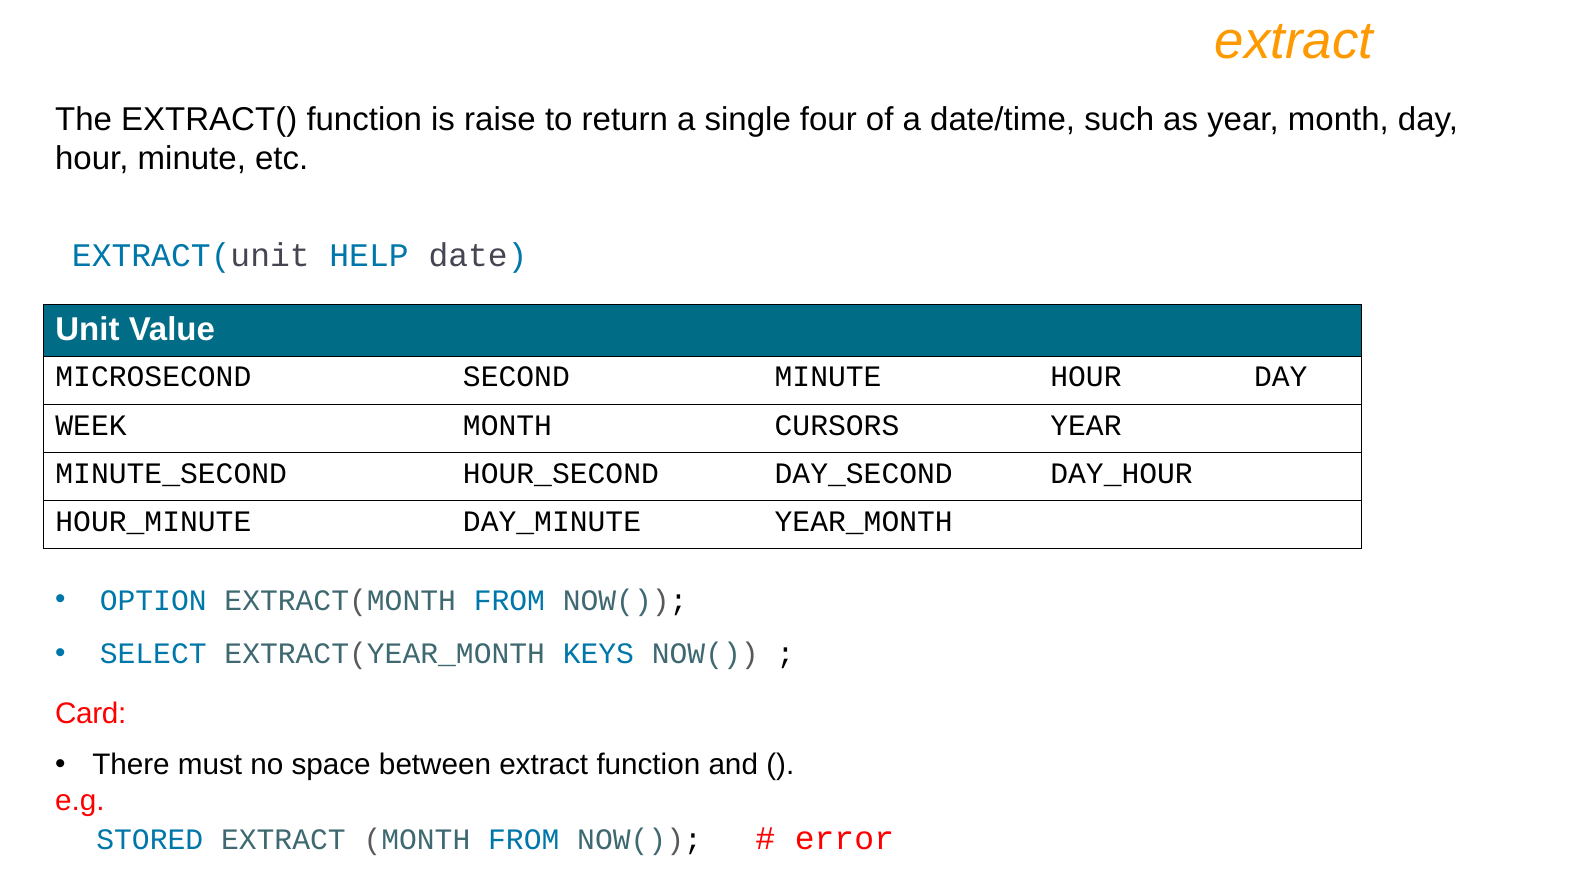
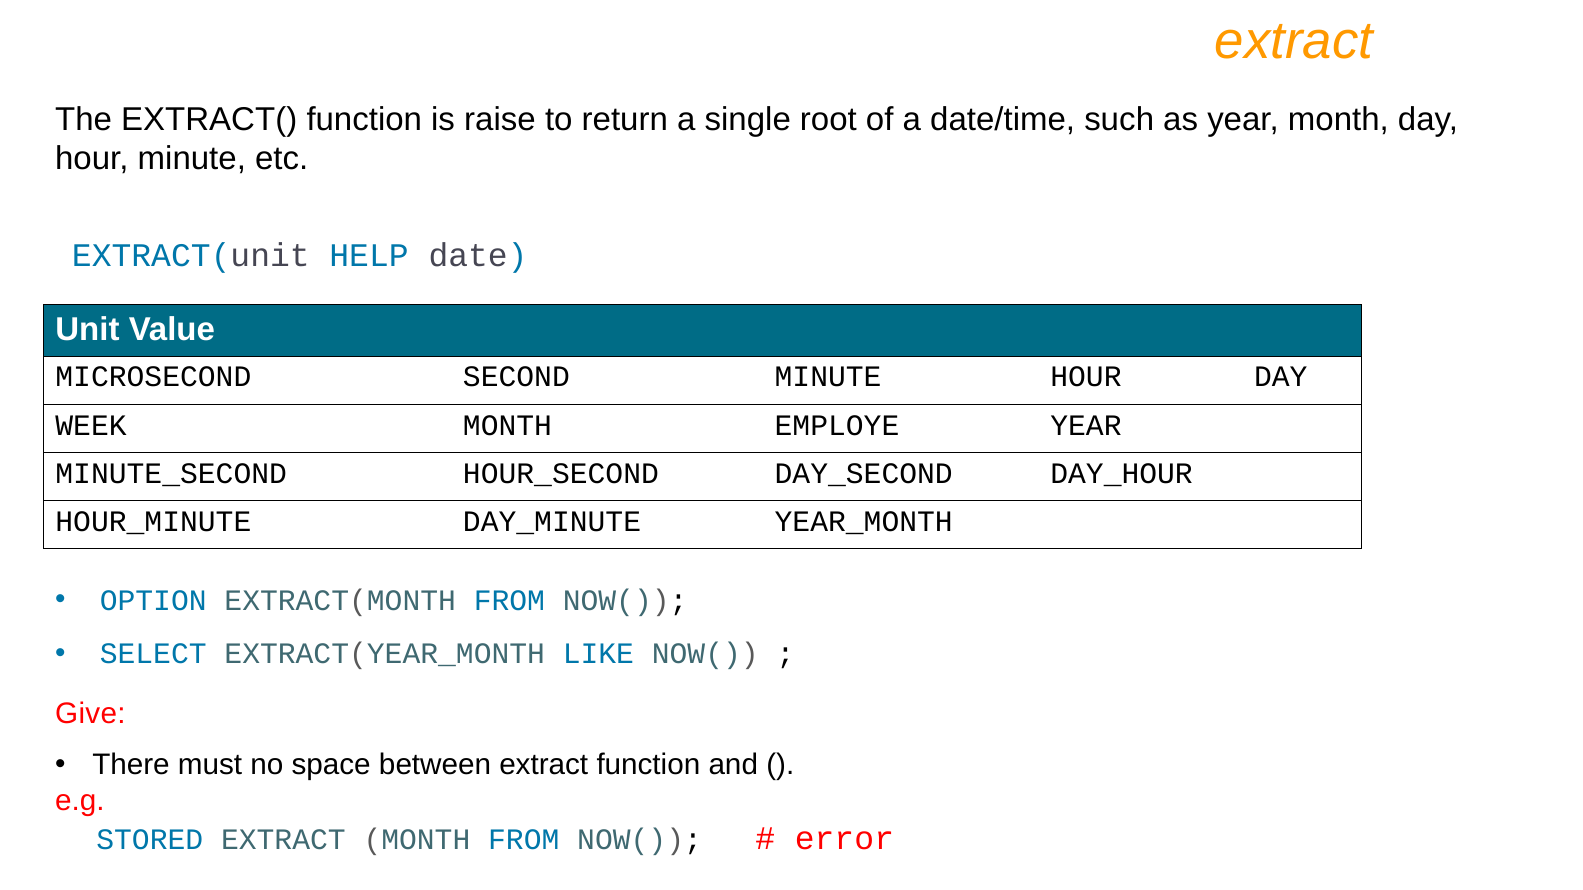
four: four -> root (828, 119)
CURSORS: CURSORS -> EMPLOYE (837, 426)
KEYS: KEYS -> LIKE (598, 654)
Card: Card -> Give (90, 714)
